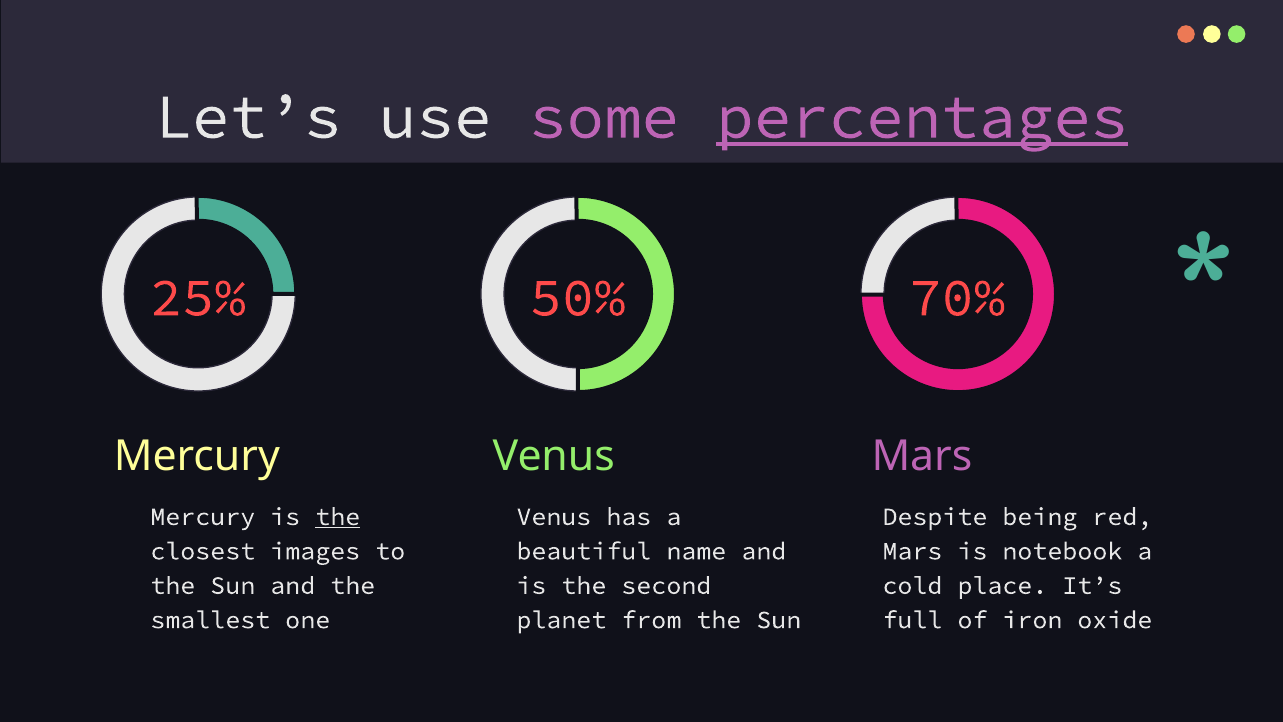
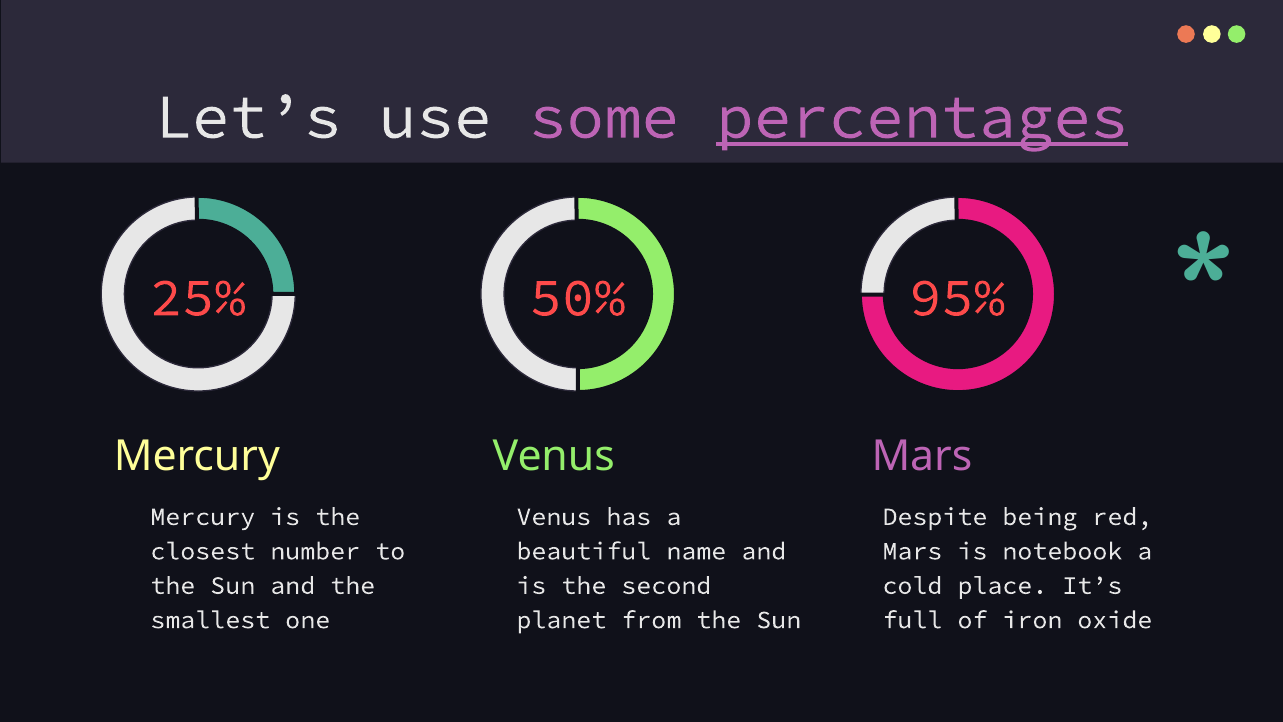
70%: 70% -> 95% (958, 298)
the underline: present -> none (338, 517)
images: images -> number (315, 551)
